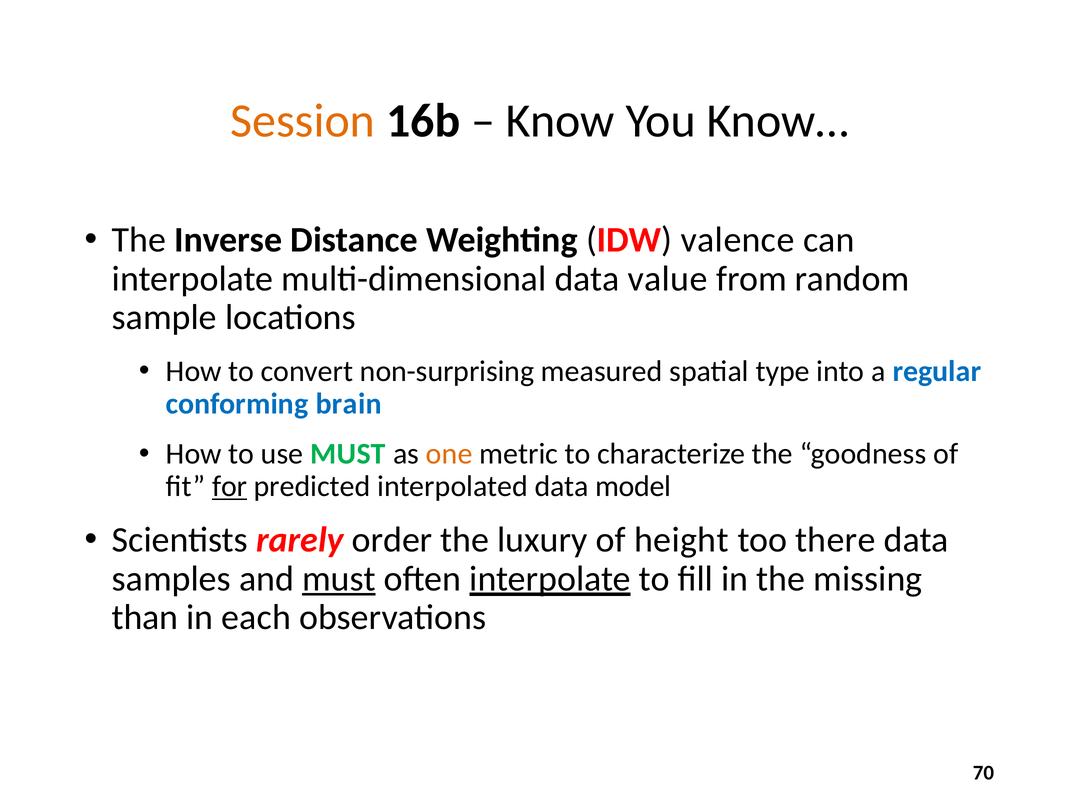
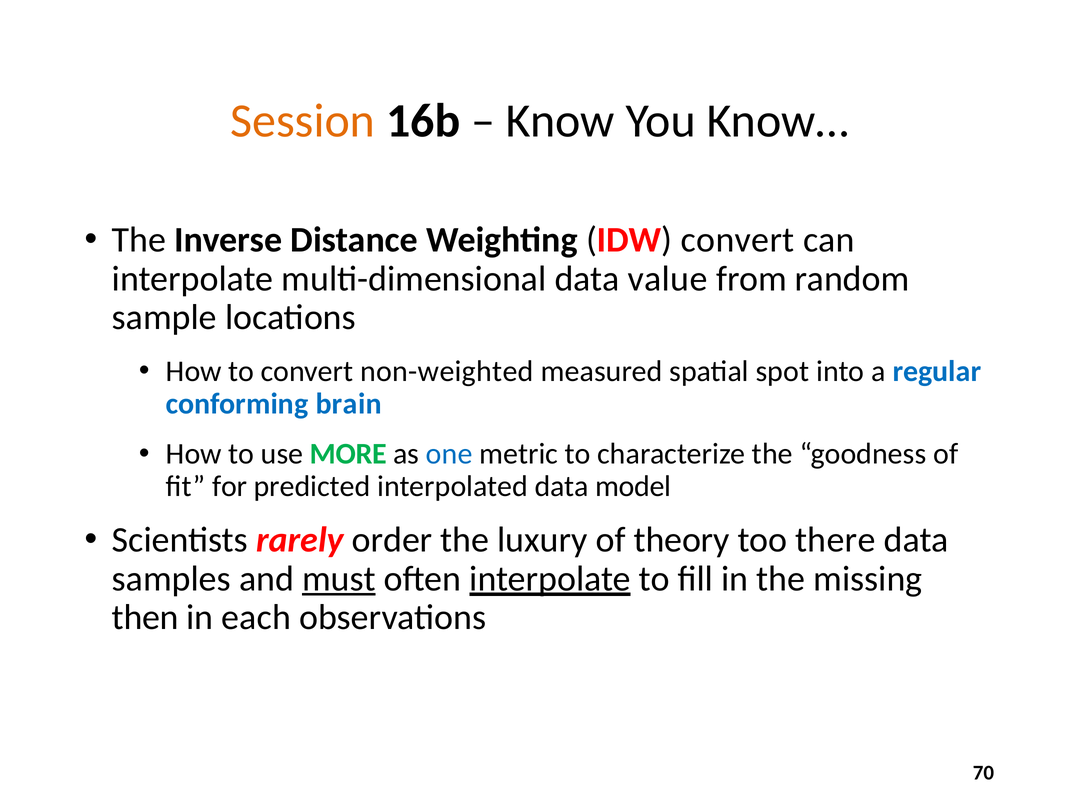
IDW valence: valence -> convert (738, 240)
non-surprising: non-surprising -> non-weighted (447, 371)
type: type -> spot (782, 371)
use MUST: MUST -> MORE (348, 454)
one colour: orange -> blue (449, 454)
for underline: present -> none (230, 487)
height: height -> theory (682, 540)
than: than -> then (145, 618)
